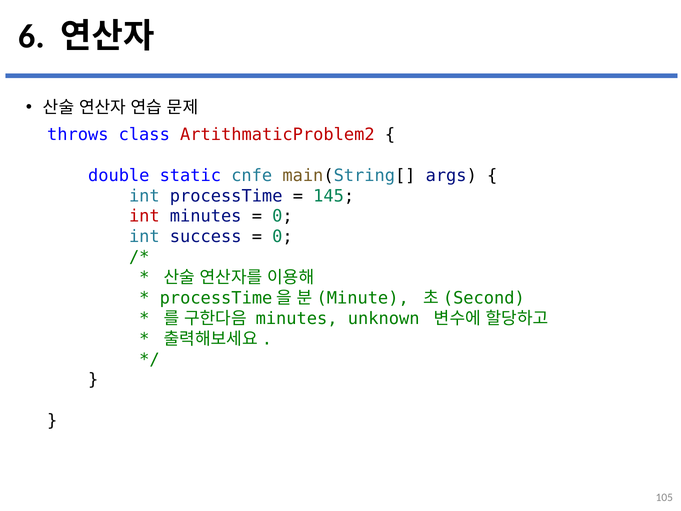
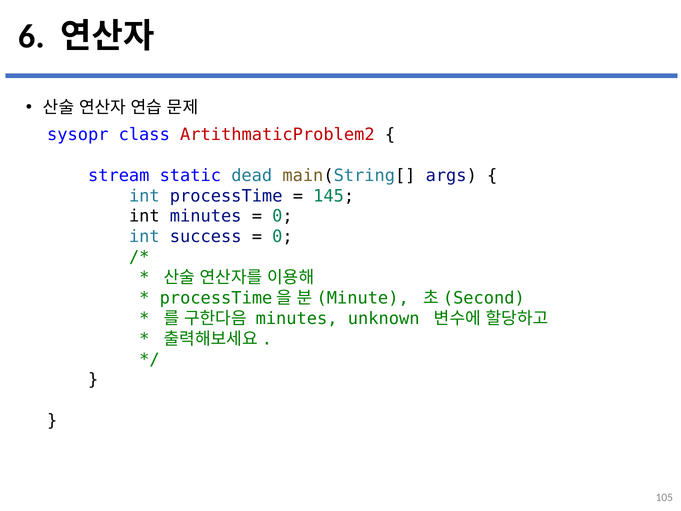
throws: throws -> sysopr (78, 135)
double: double -> stream (119, 175)
cnfe: cnfe -> dead (252, 175)
int colour: red -> black (144, 216)
